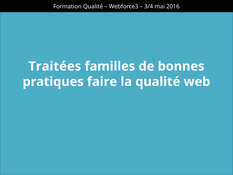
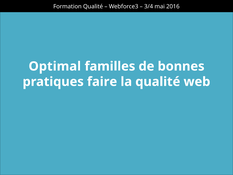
Traitées: Traitées -> Optimal (55, 66)
